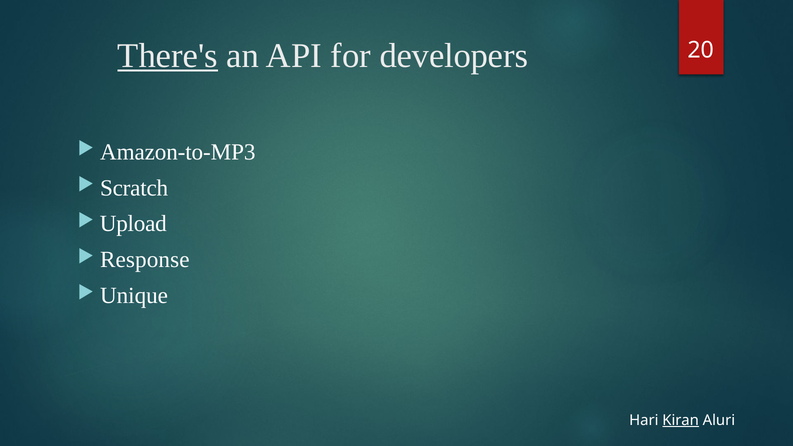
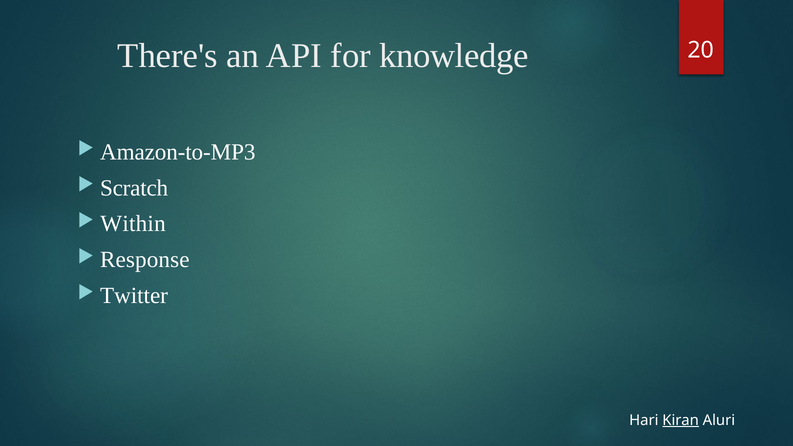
There's underline: present -> none (168, 56)
developers: developers -> knowledge (454, 56)
Upload: Upload -> Within (133, 224)
Unique: Unique -> Twitter (134, 296)
